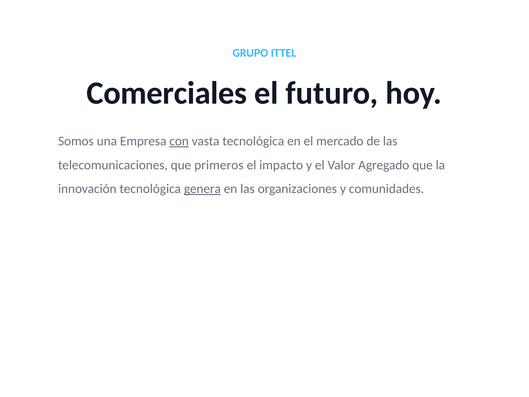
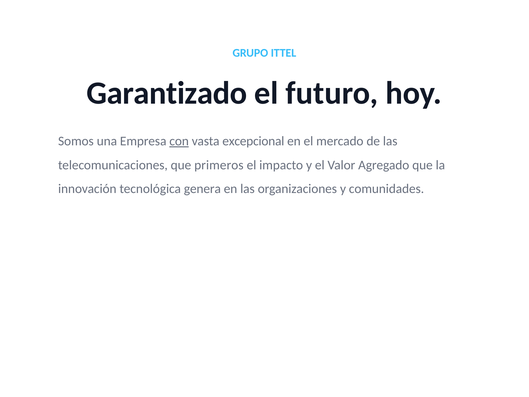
Comerciales: Comerciales -> Garantizado (167, 93)
vasta tecnológica: tecnológica -> excepcional (253, 141)
genera underline: present -> none (202, 189)
